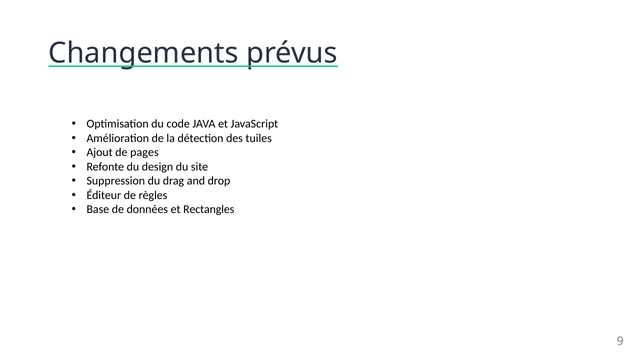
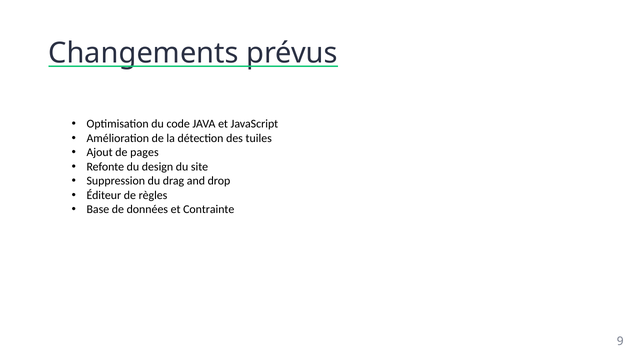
Rectangles: Rectangles -> Contrainte (209, 210)
